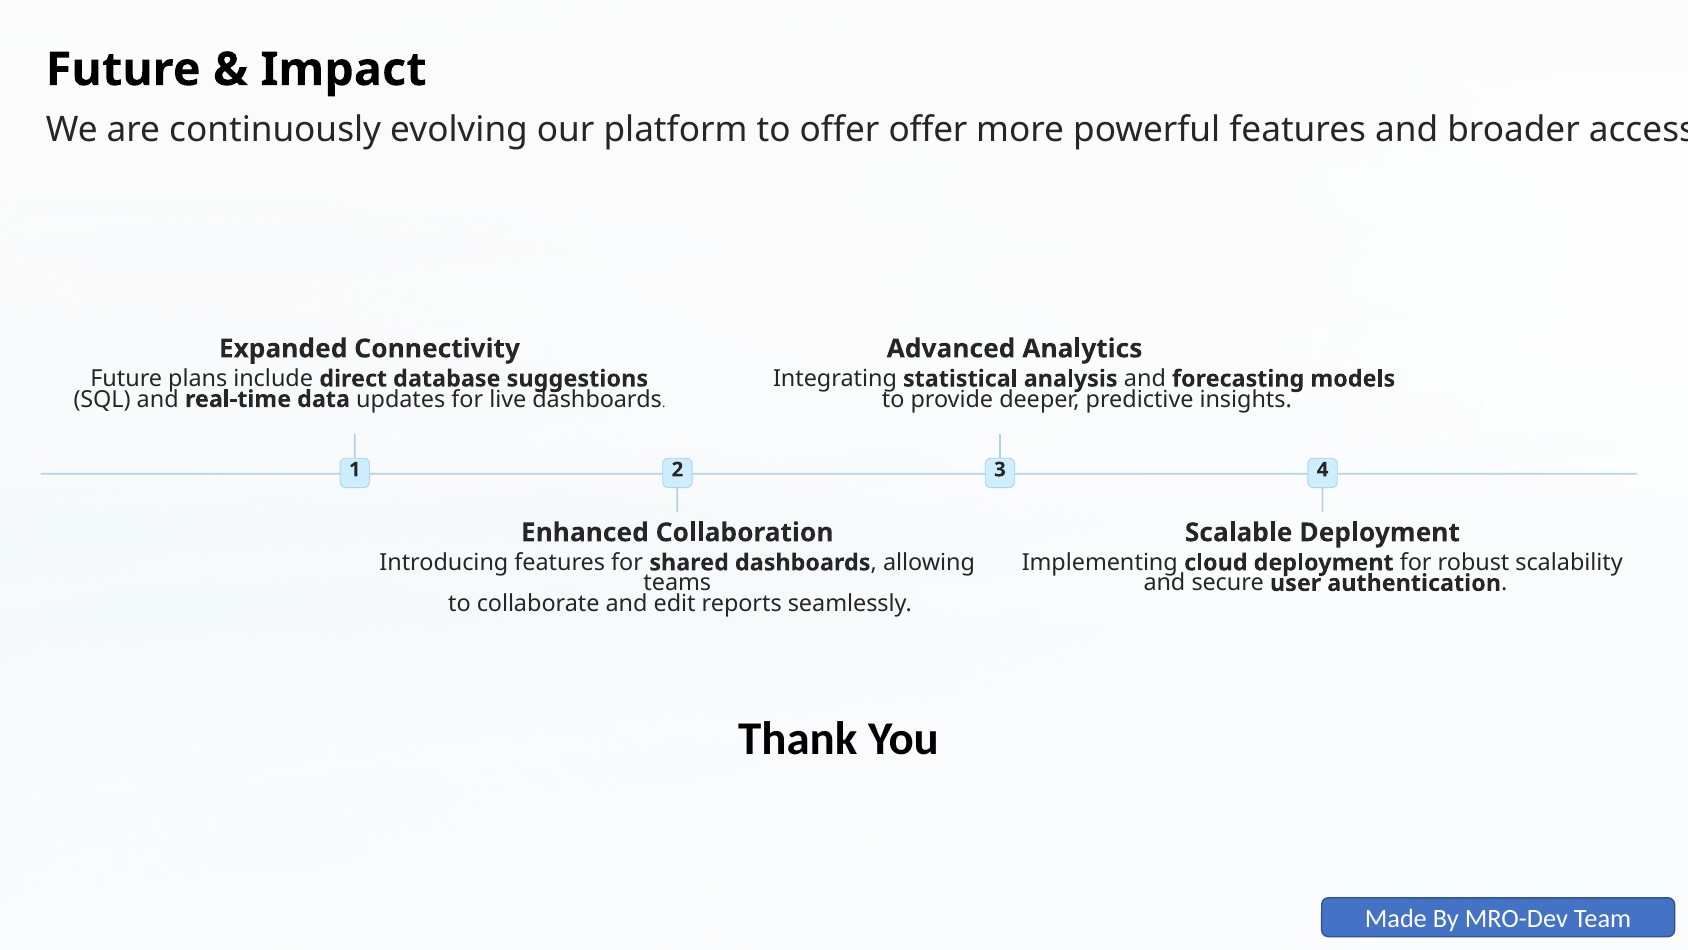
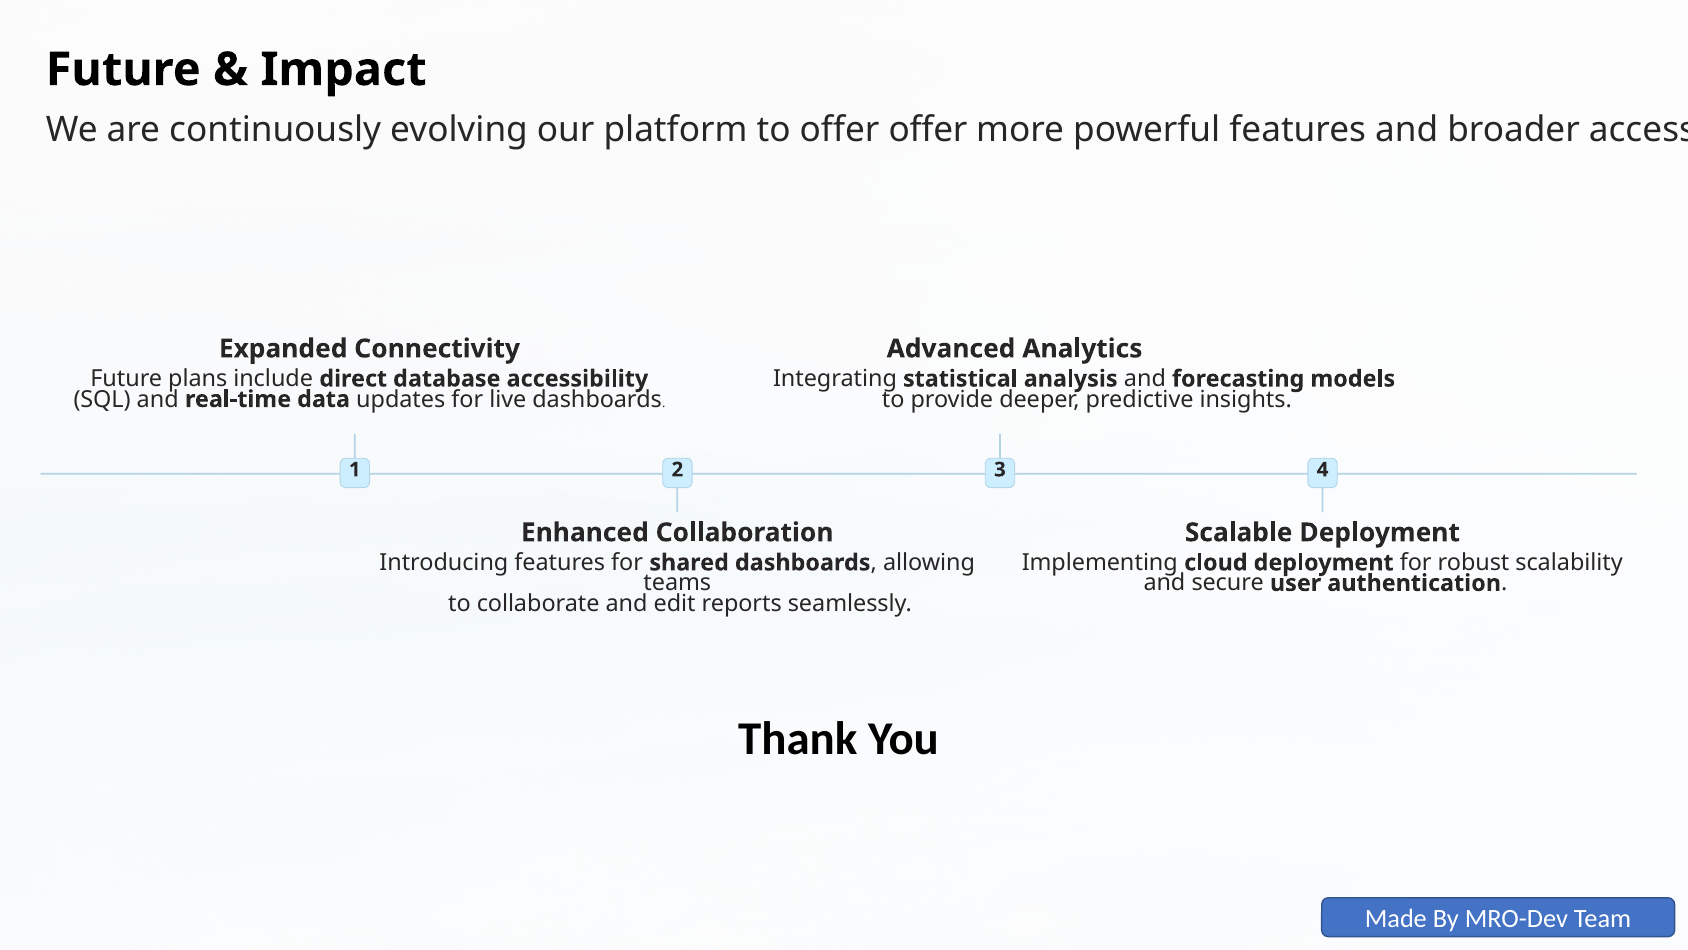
database suggestions: suggestions -> accessibility (577, 379)
